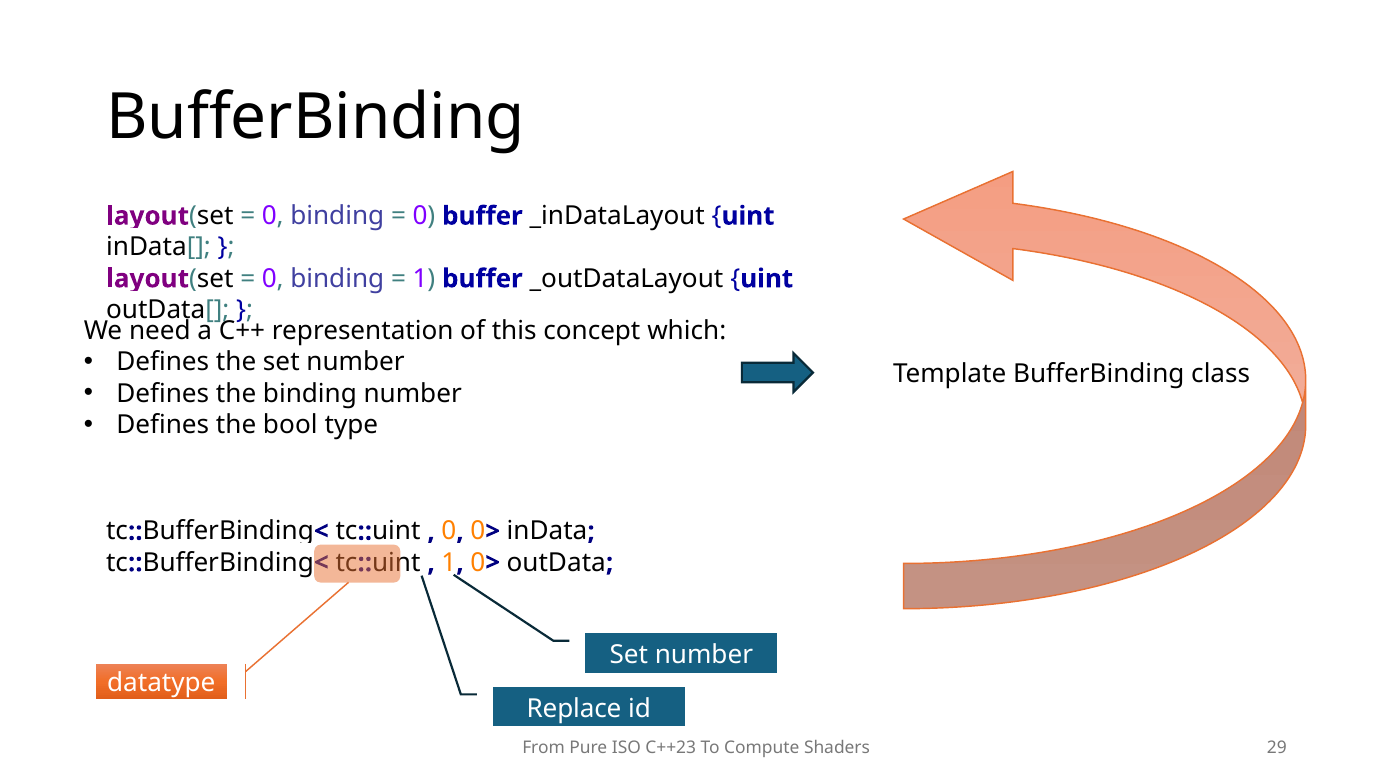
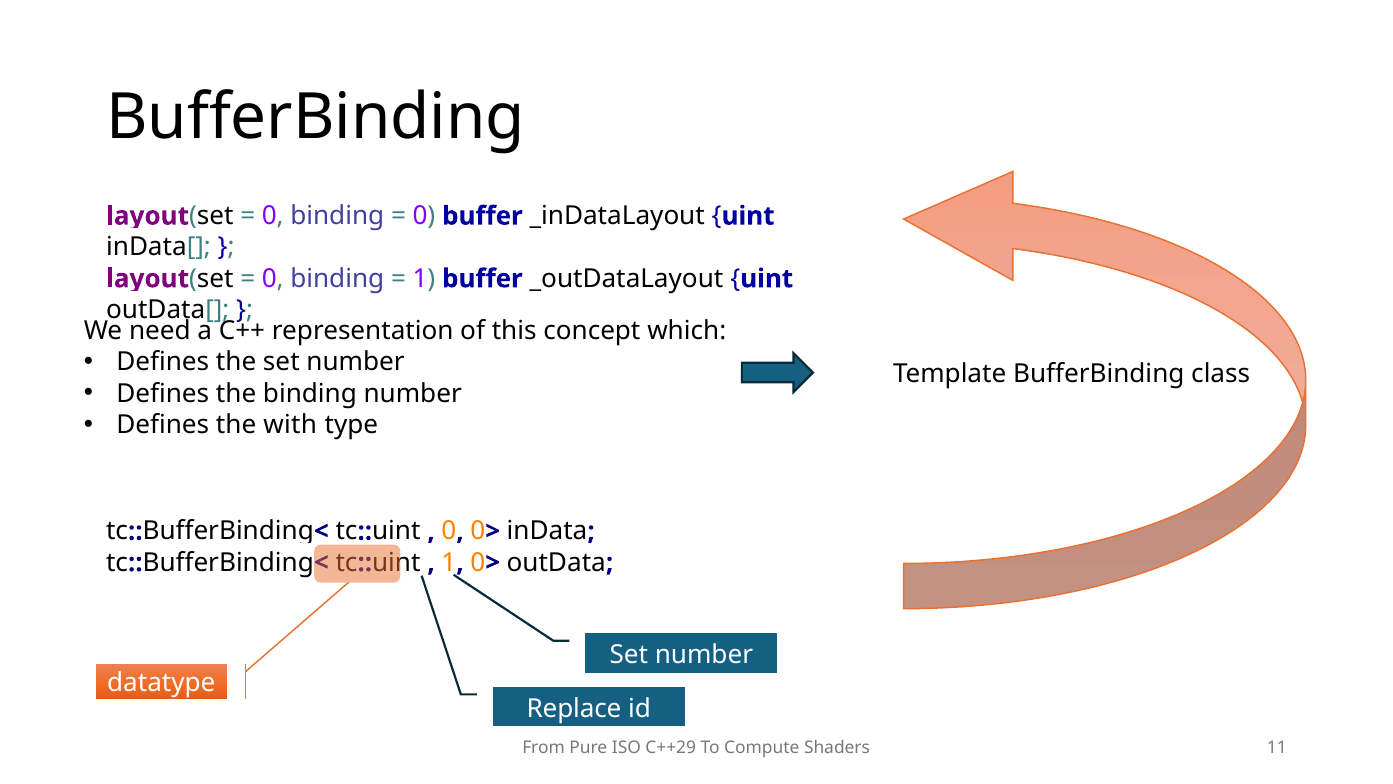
bool: bool -> with (290, 425)
C++23: C++23 -> C++29 (671, 747)
29: 29 -> 11 (1277, 747)
